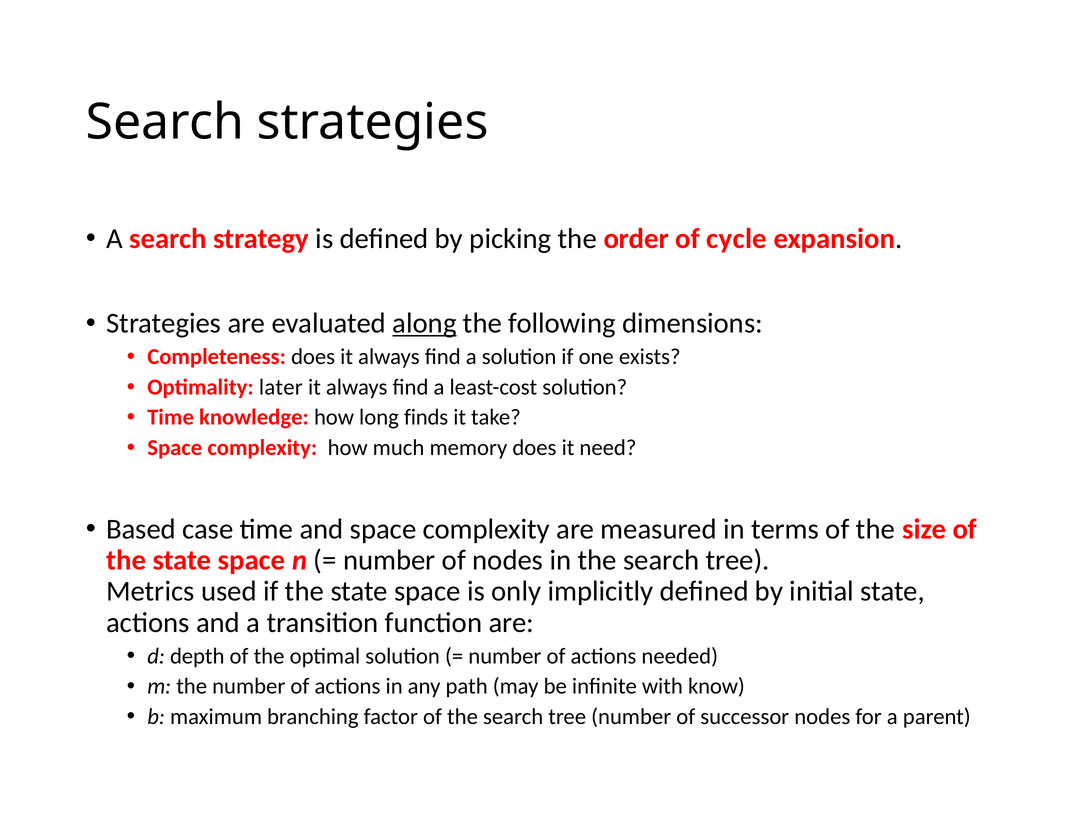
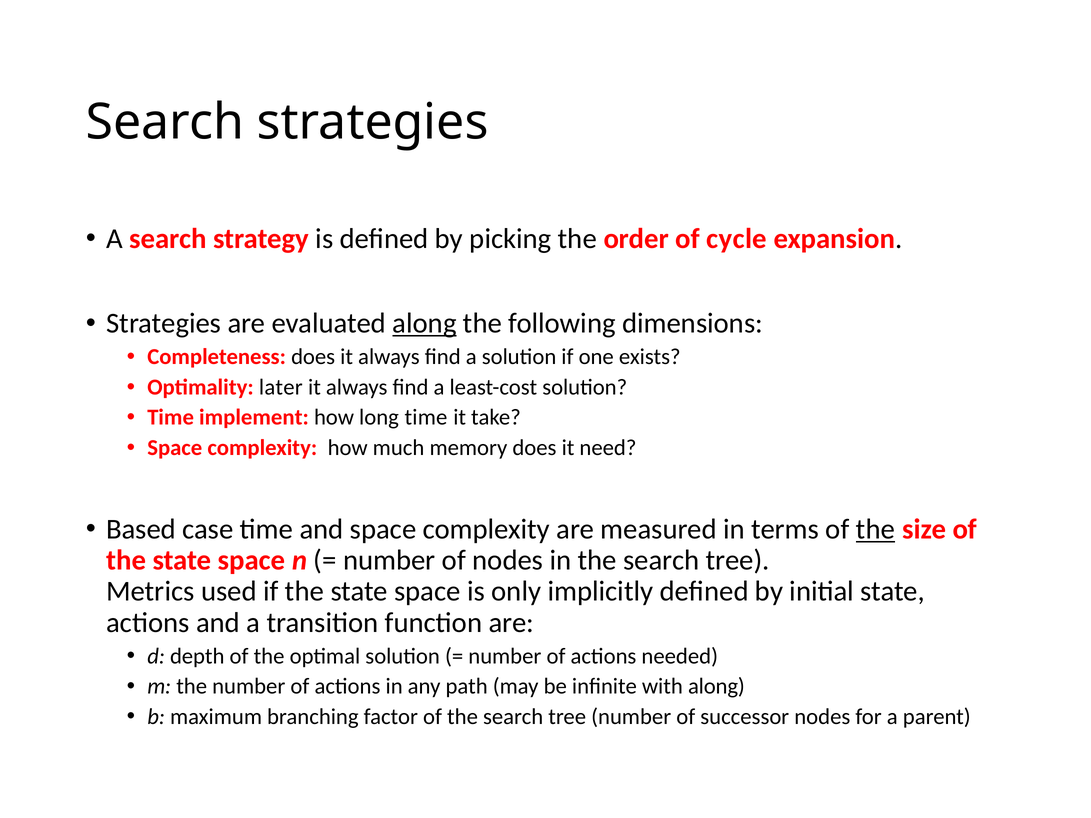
knowledge: knowledge -> implement (254, 418)
long finds: finds -> time (426, 418)
the underline: none -> present (875, 529)
with know: know -> along (716, 686)
